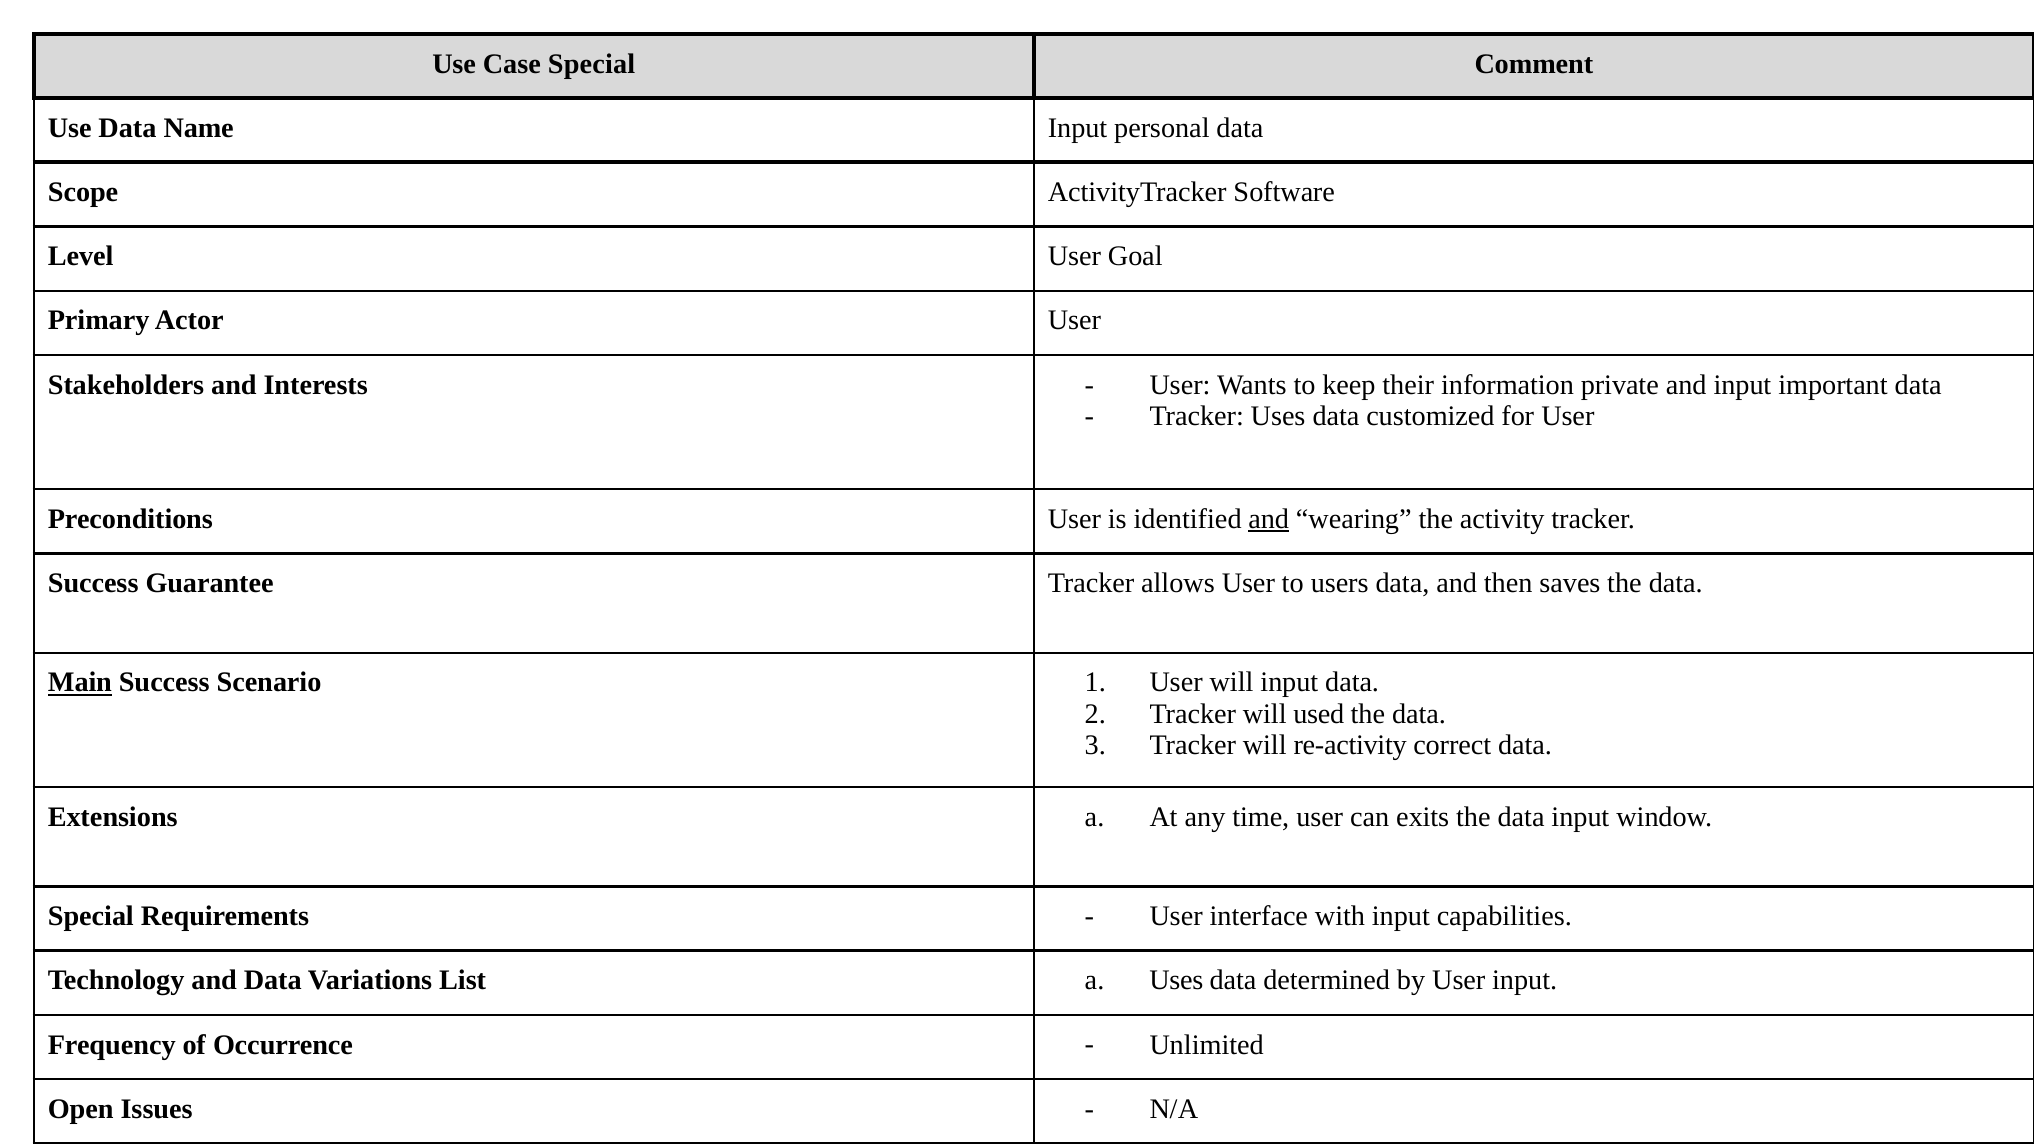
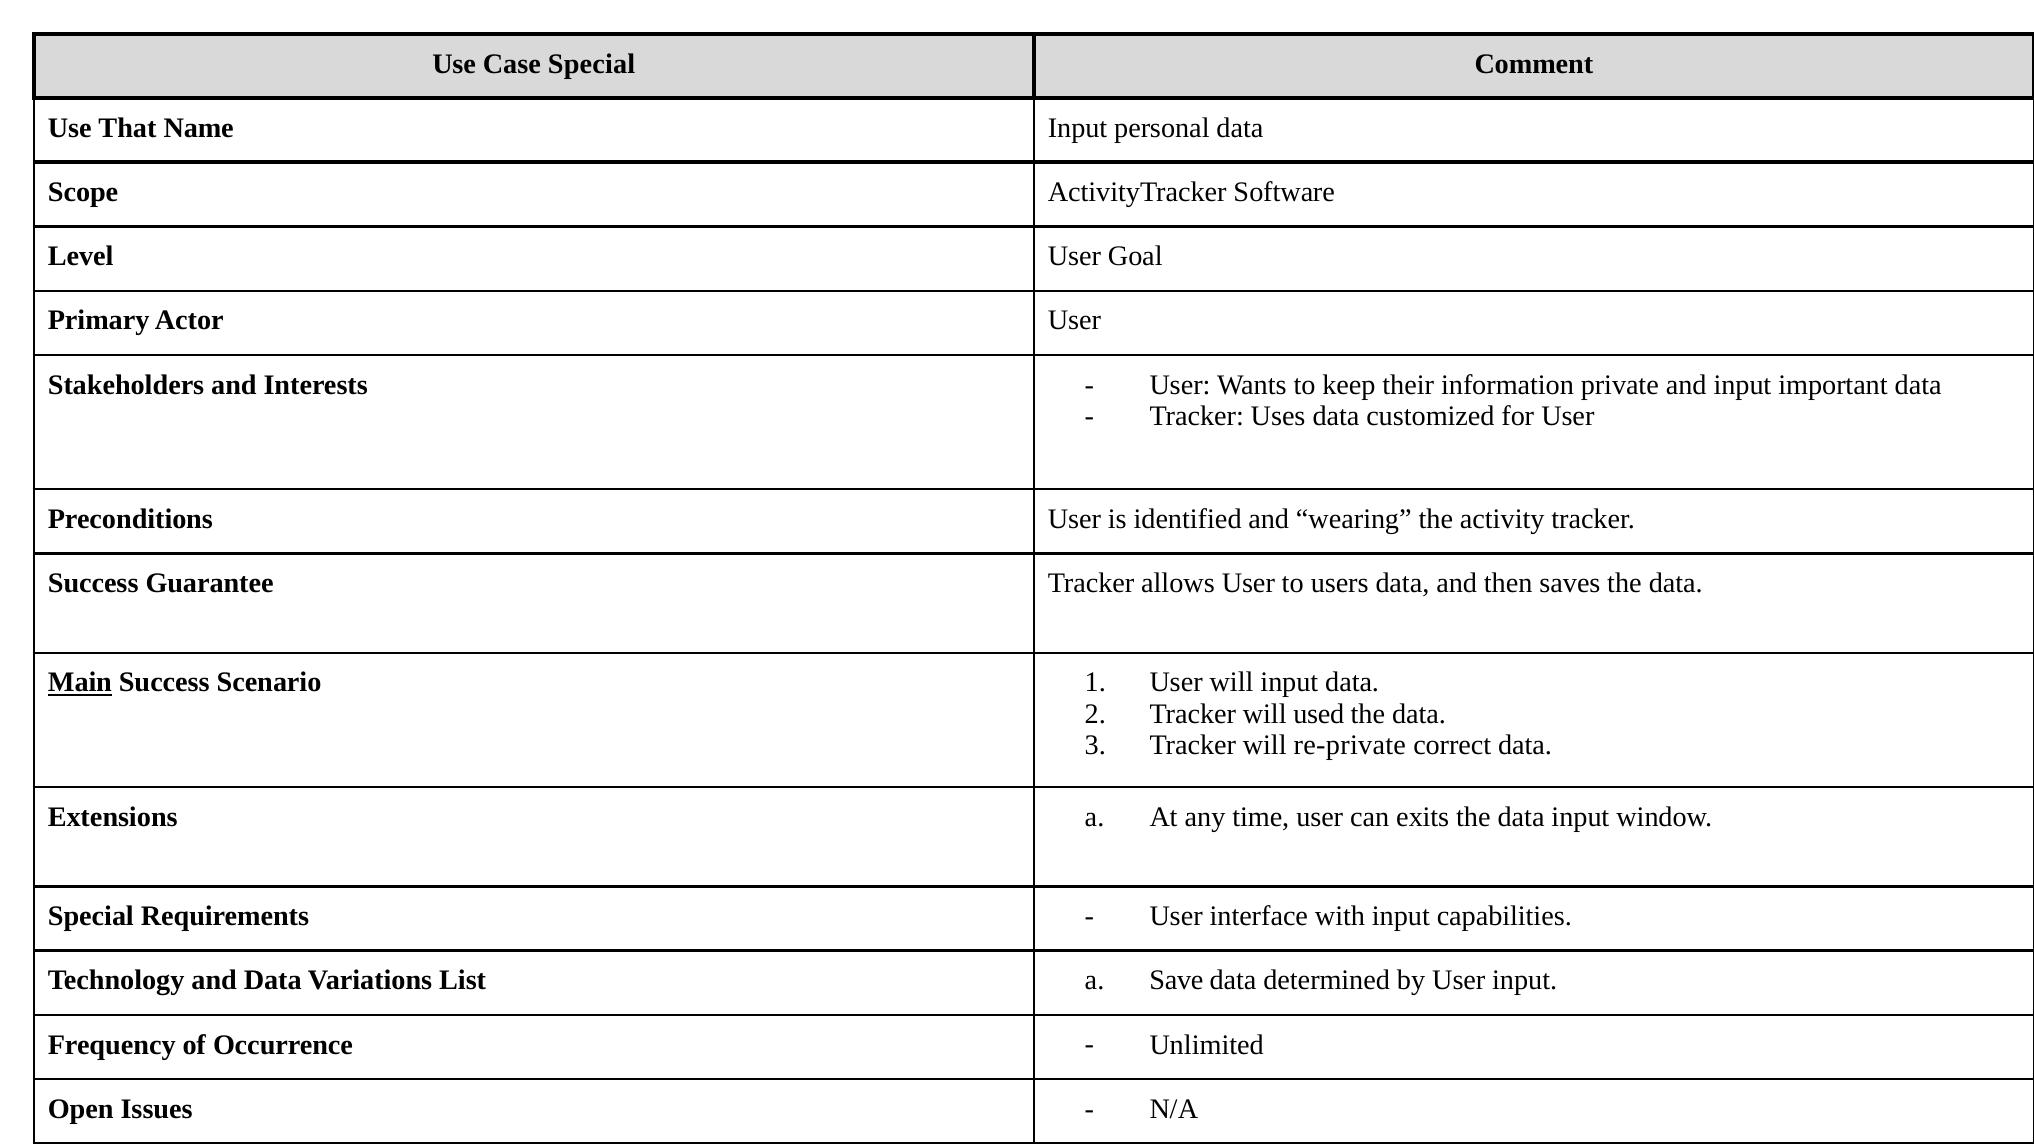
Use Data: Data -> That (127, 128)
and underline: present -> none (1269, 519)
re-activity: re-activity -> re-private (1350, 745)
Uses: Uses -> Save (1176, 981)
